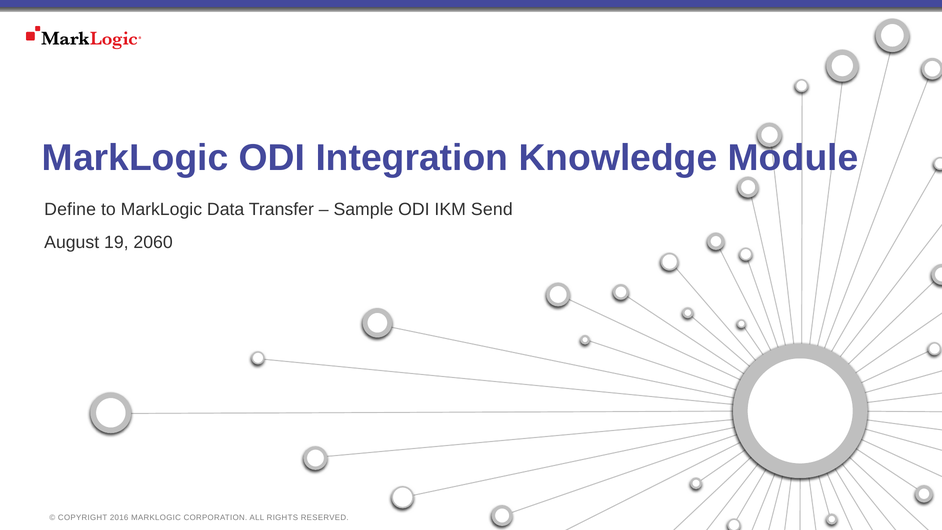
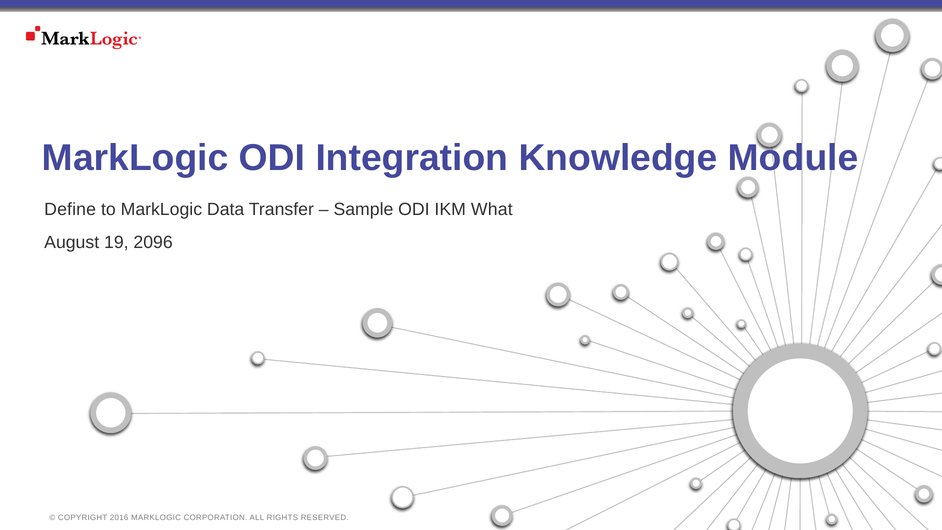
Send: Send -> What (492, 209)
2060: 2060 -> 2096 (153, 242)
